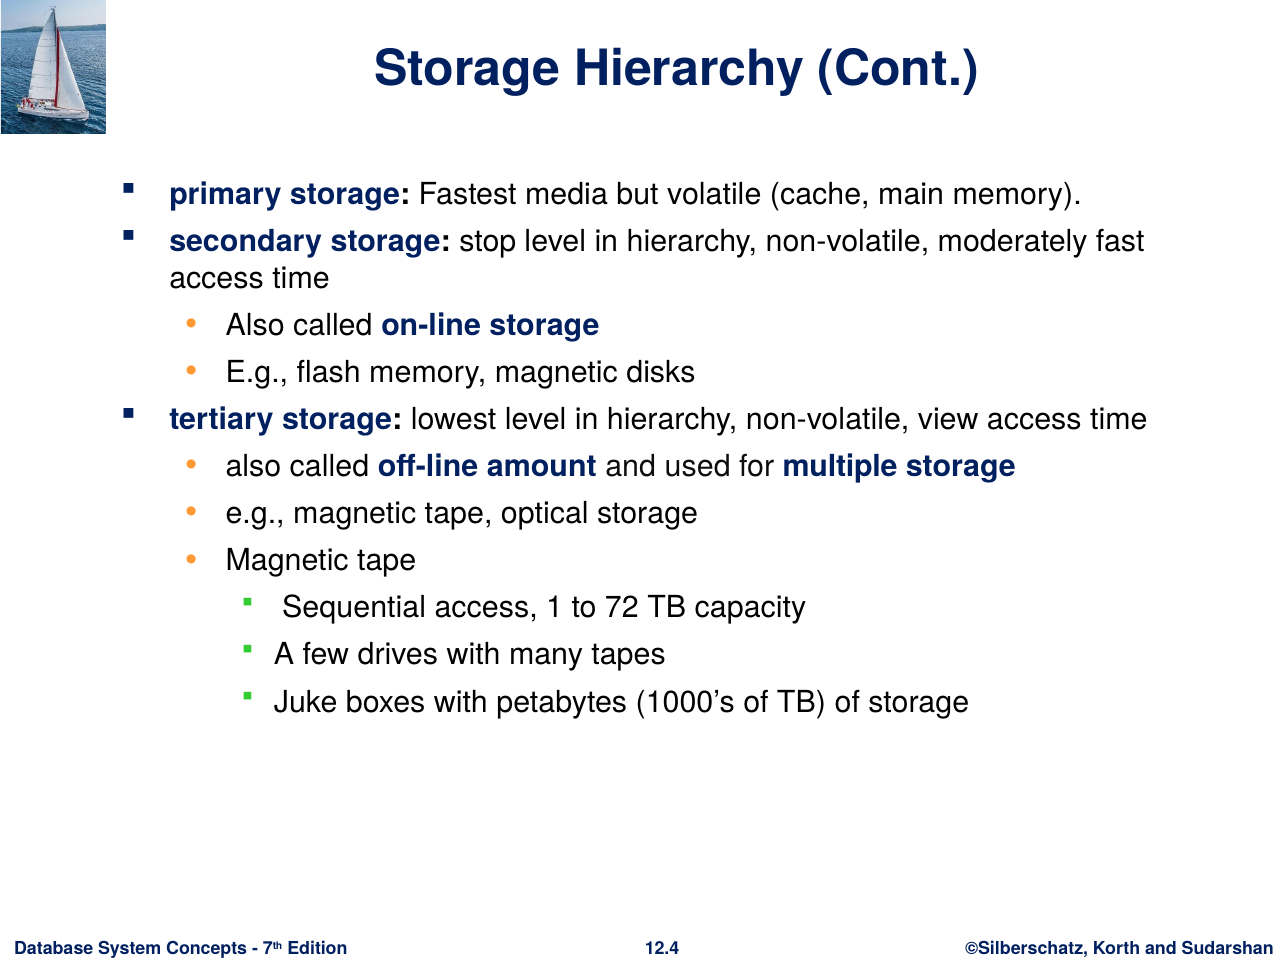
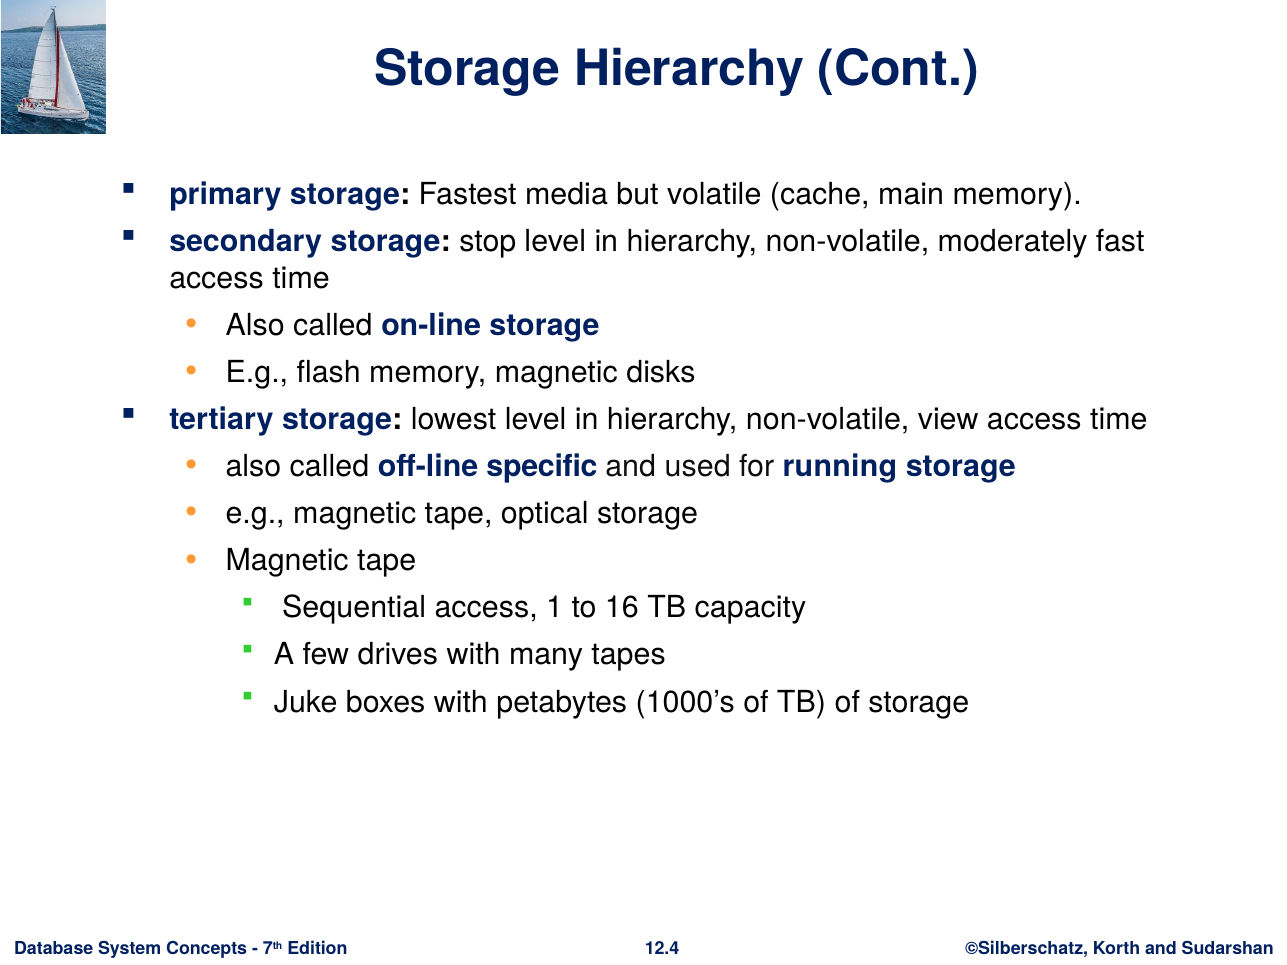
amount: amount -> specific (542, 467)
multiple: multiple -> running (840, 467)
72: 72 -> 16 (622, 608)
